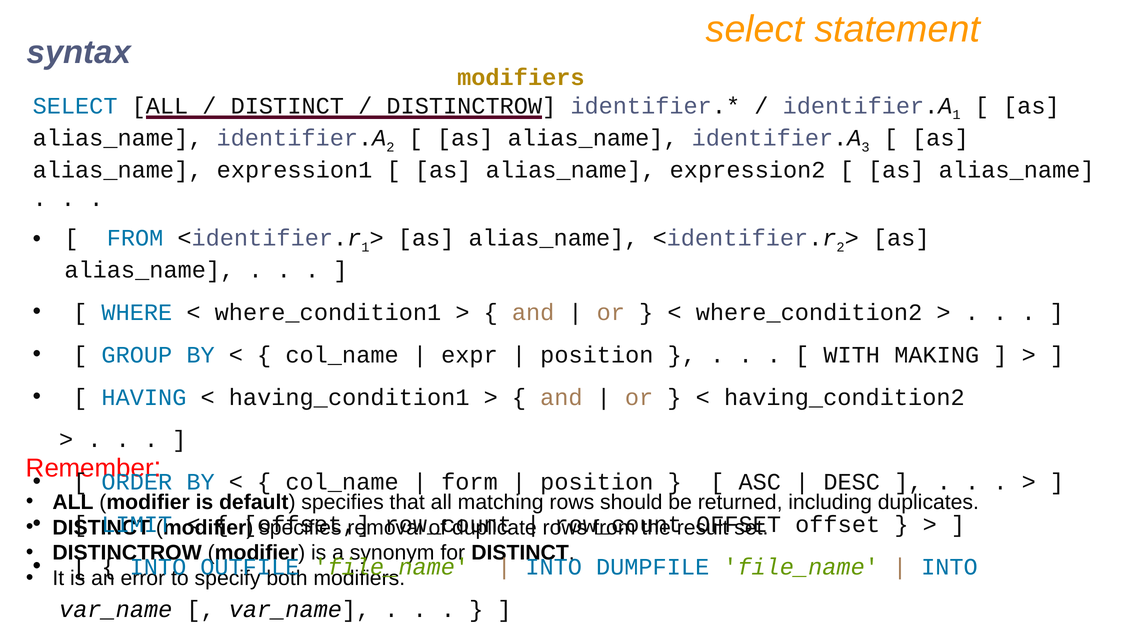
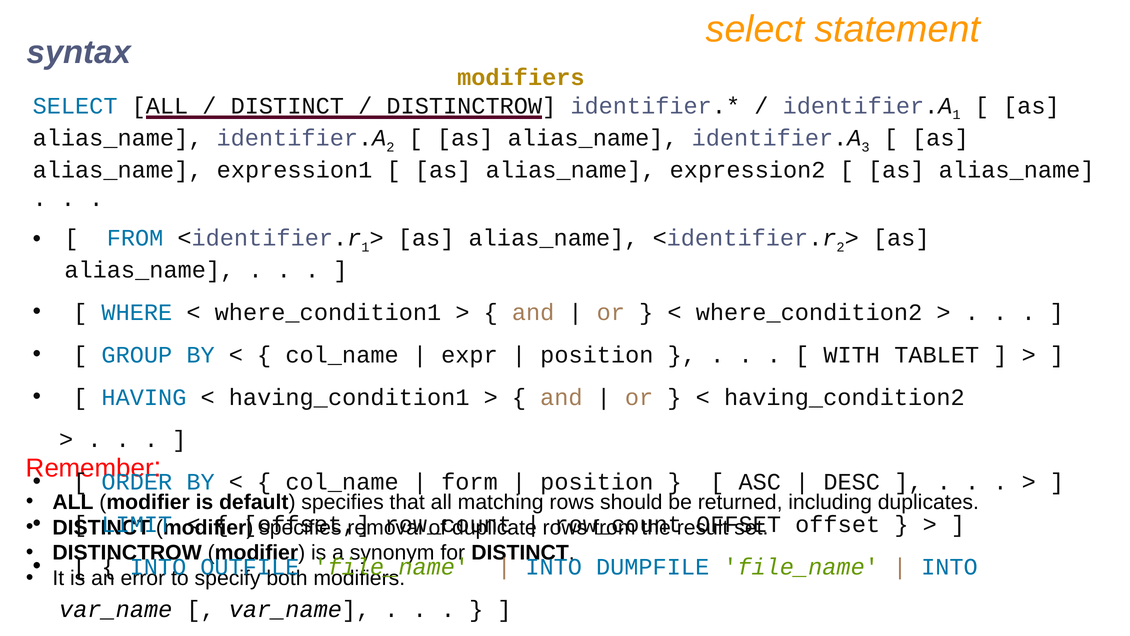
MAKING: MAKING -> TABLET (937, 355)
